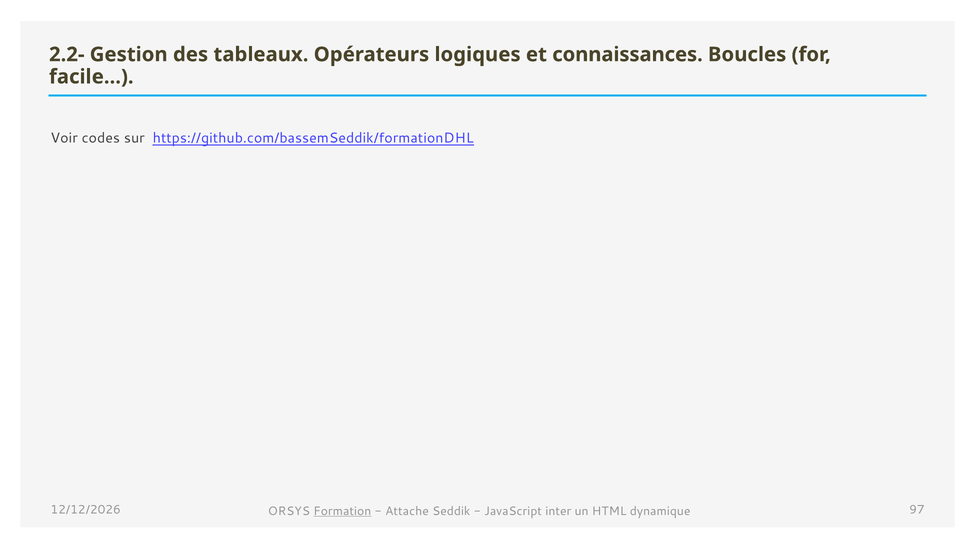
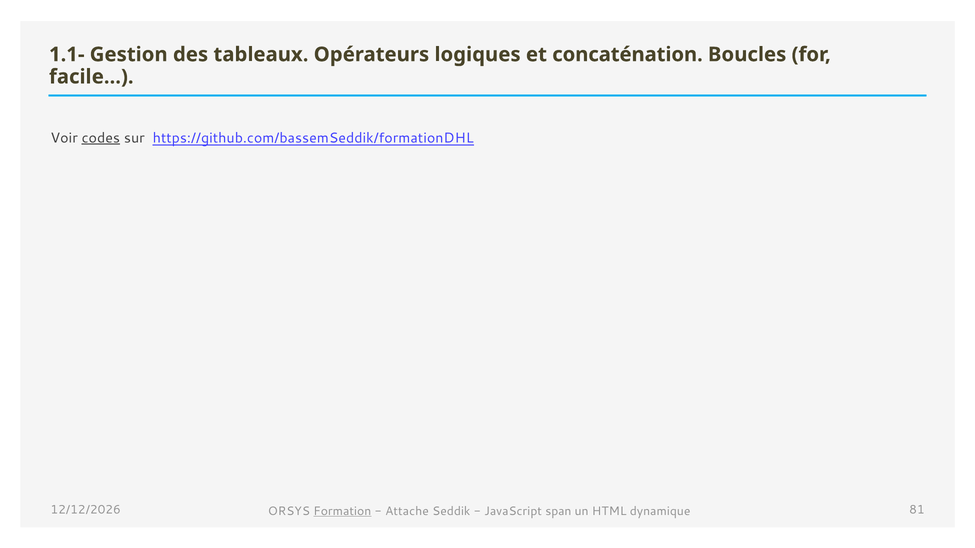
2.2-: 2.2- -> 1.1- (67, 55)
connaissances: connaissances -> concaténation (627, 55)
codes underline: none -> present (101, 138)
inter: inter -> span (558, 512)
97: 97 -> 81 (917, 510)
